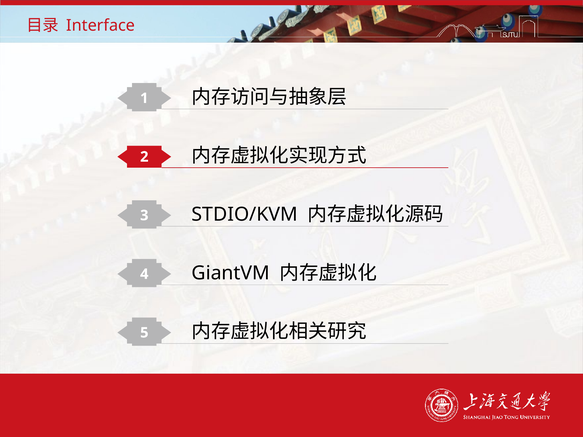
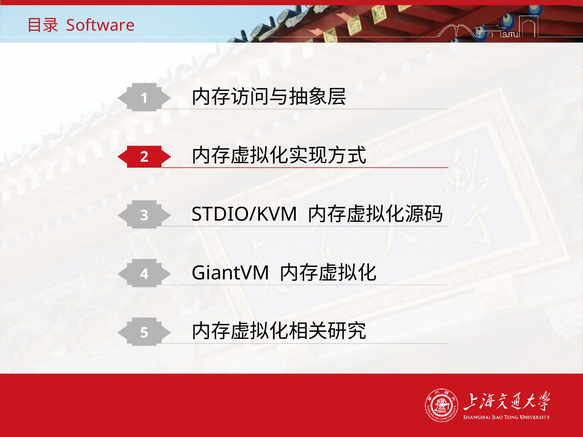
Interface: Interface -> Software (101, 26)
